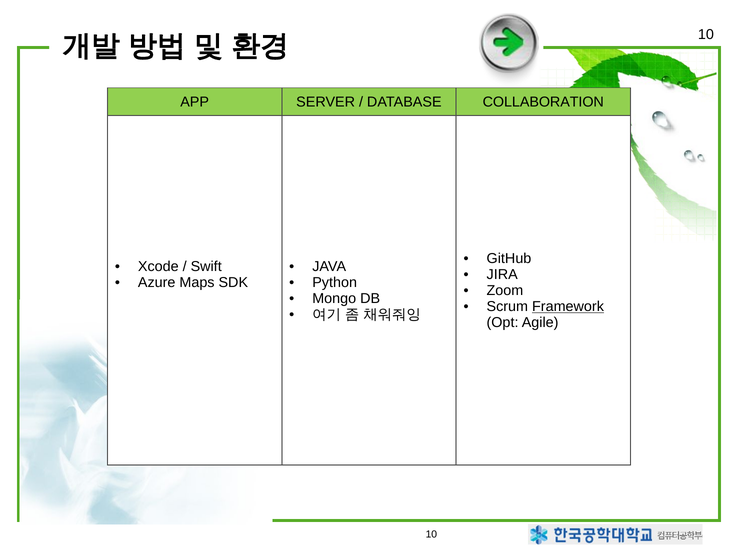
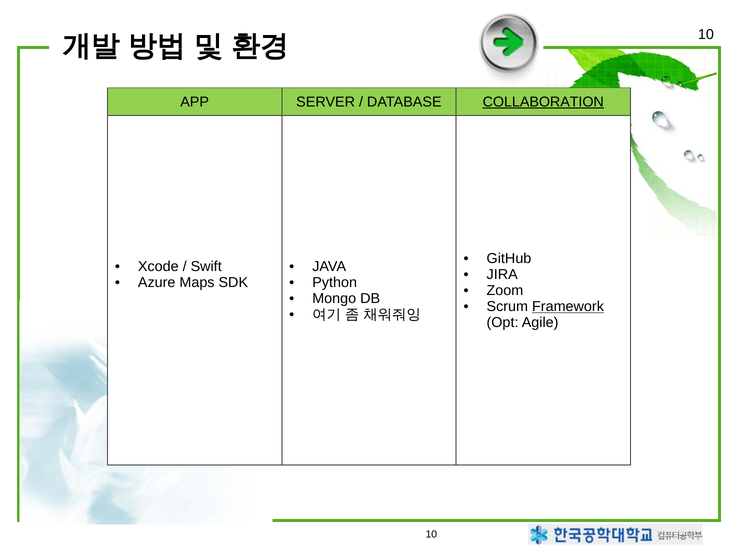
COLLABORATION underline: none -> present (543, 102)
